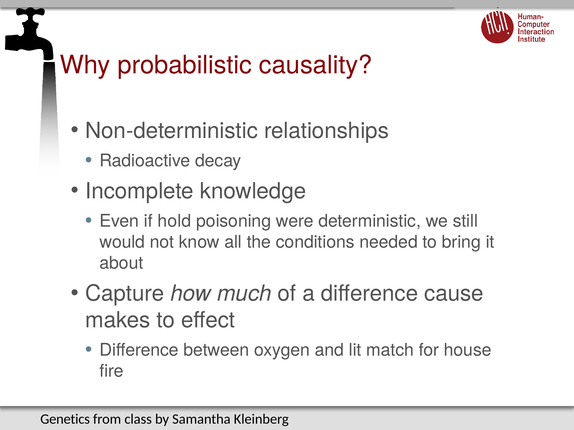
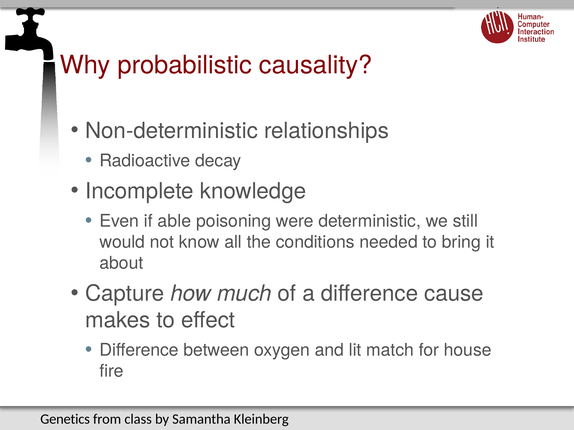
hold: hold -> able (174, 221)
